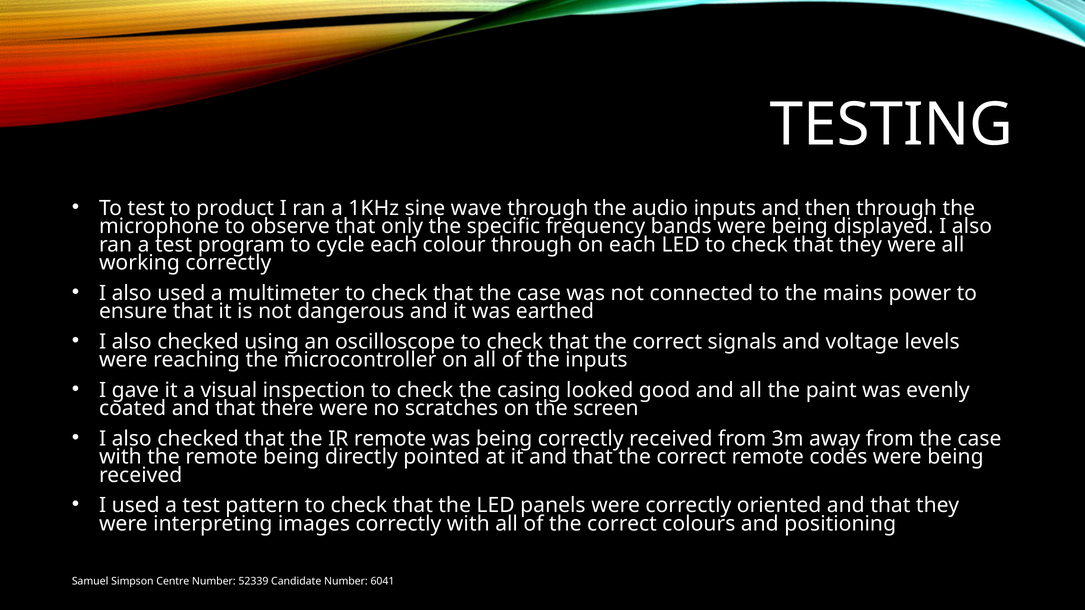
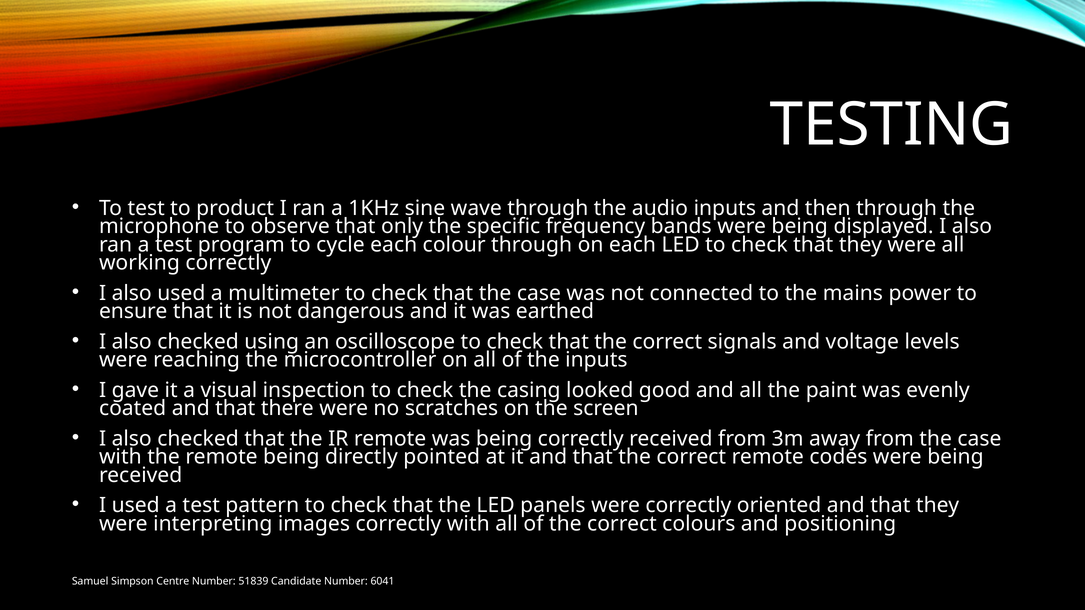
52339: 52339 -> 51839 (253, 582)
